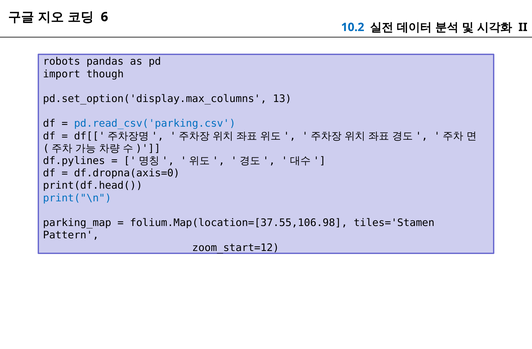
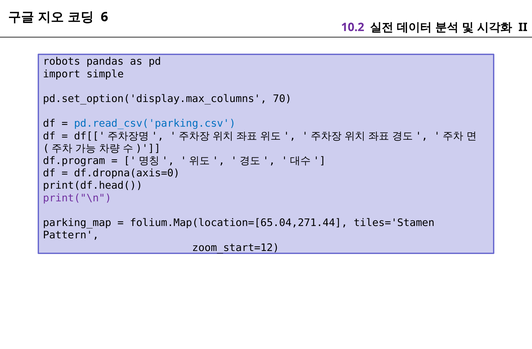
10.2 colour: blue -> purple (353, 27)
though: though -> simple (105, 74)
13: 13 -> 70 (282, 99)
df.pylines: df.pylines -> df.program (74, 161)
print("\n colour: blue -> purple (77, 198)
folium.Map(location=[37.55,106.98: folium.Map(location=[37.55,106.98 -> folium.Map(location=[65.04,271.44 (239, 223)
